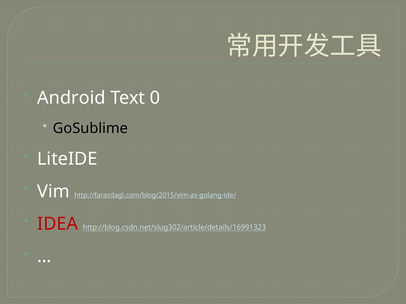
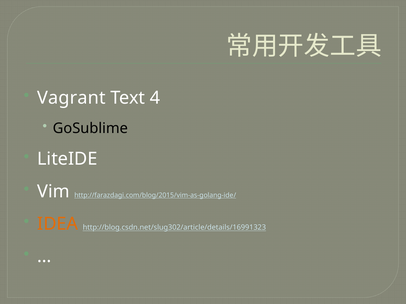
Android: Android -> Vagrant (71, 98)
0: 0 -> 4 (155, 98)
IDEA colour: red -> orange (58, 224)
